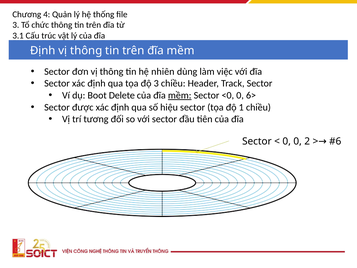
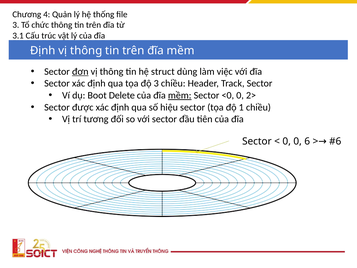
đơn underline: none -> present (80, 71)
nhiên: nhiên -> struct (163, 71)
6>: 6> -> 2> (251, 95)
2: 2 -> 6 (307, 141)
